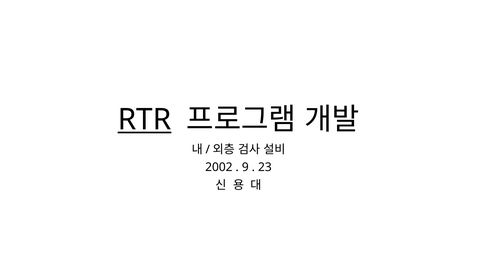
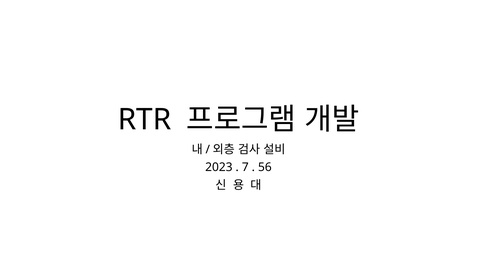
RTR underline: present -> none (145, 119)
2002: 2002 -> 2023 (219, 167)
9: 9 -> 7 (245, 167)
23: 23 -> 56 (265, 167)
